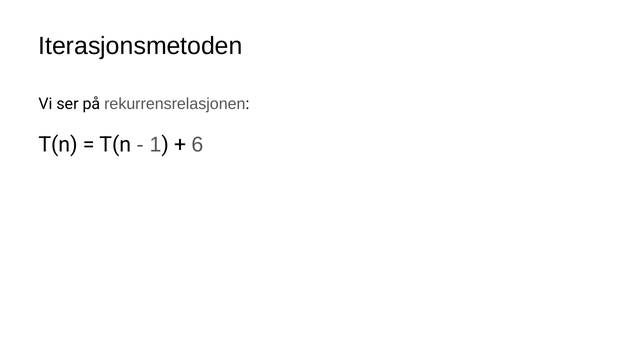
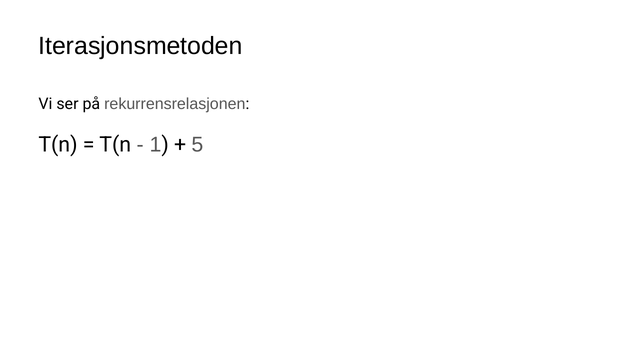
6: 6 -> 5 (197, 145)
